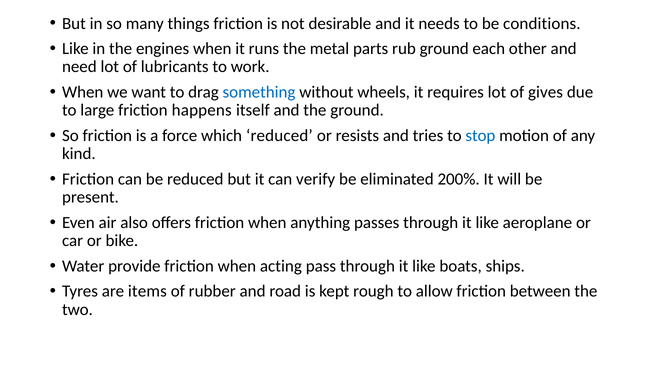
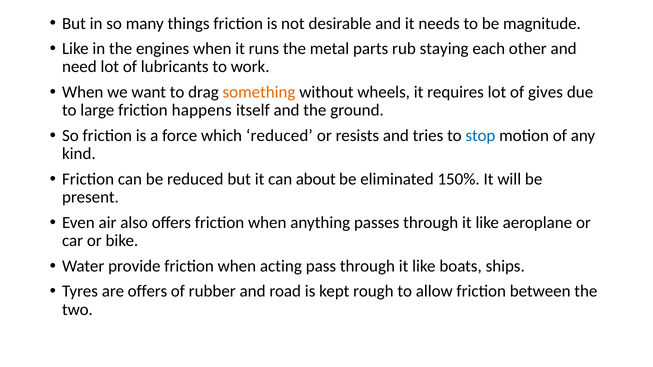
conditions: conditions -> magnitude (542, 23)
rub ground: ground -> staying (444, 49)
something colour: blue -> orange (259, 92)
verify: verify -> about (316, 179)
200%: 200% -> 150% (459, 179)
are items: items -> offers (147, 291)
